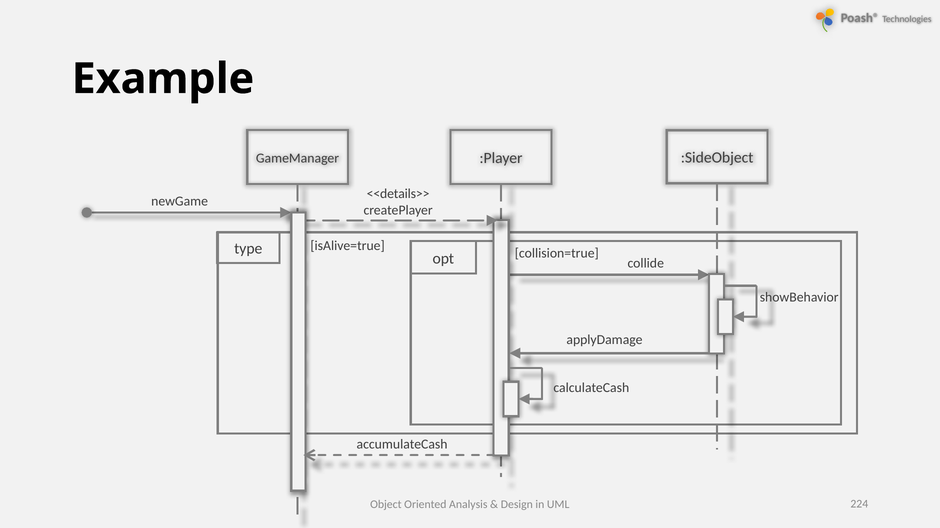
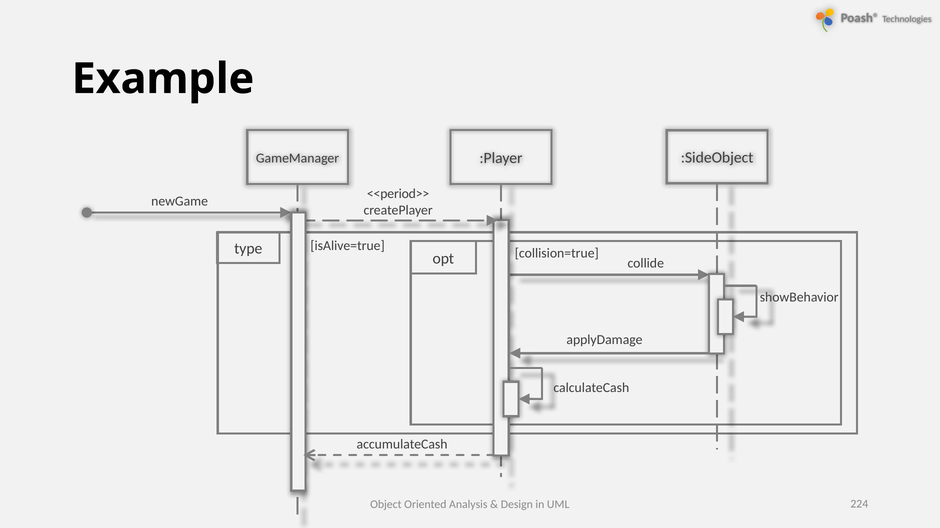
<<details>>: <<details>> -> <<period>> (398, 194)
